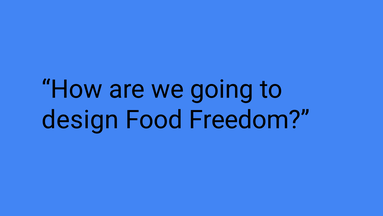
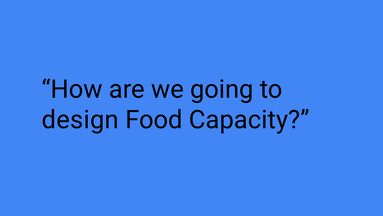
Freedom: Freedom -> Capacity (249, 120)
